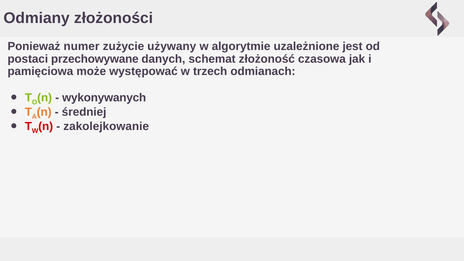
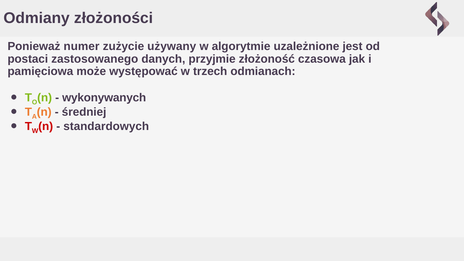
przechowywane: przechowywane -> zastosowanego (95, 59)
schemat: schemat -> przyjmie (212, 59)
zakolejkowanie: zakolejkowanie -> standardowych (106, 126)
